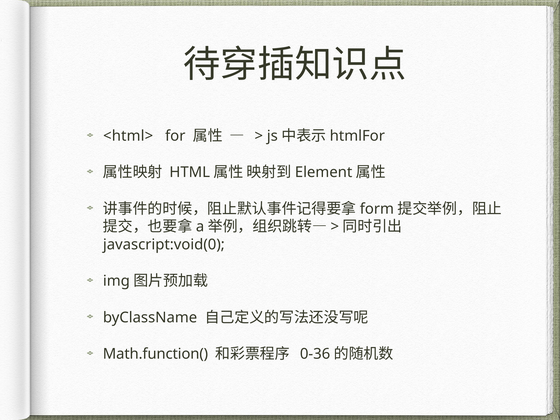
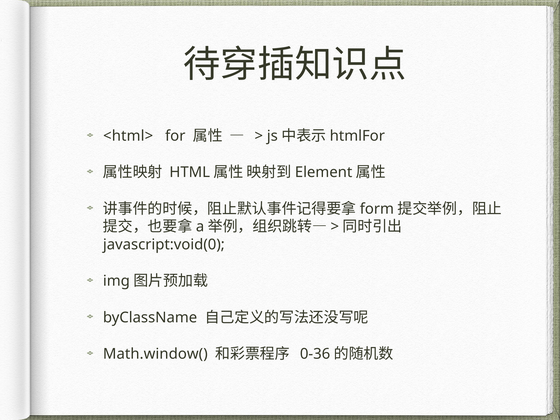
Math.function(: Math.function( -> Math.window( (155, 354)
